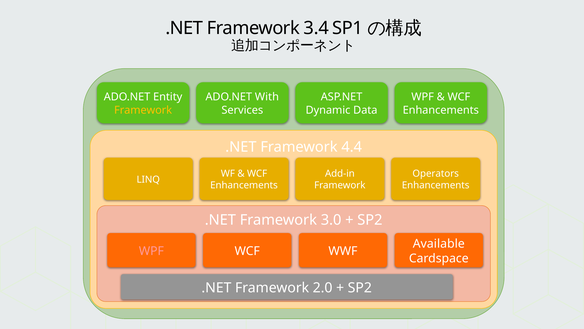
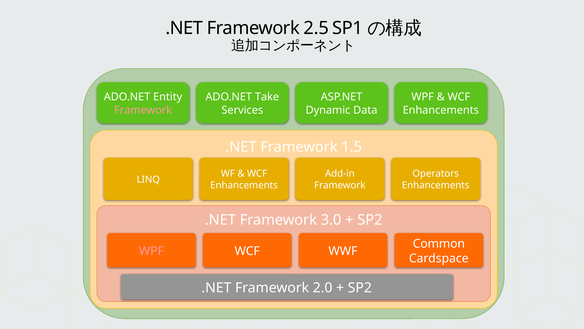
3.4: 3.4 -> 2.5 (316, 28)
With: With -> Take (267, 97)
Framework colour: yellow -> pink (143, 110)
4.4: 4.4 -> 1.5 (352, 147)
Available: Available -> Common (439, 243)
